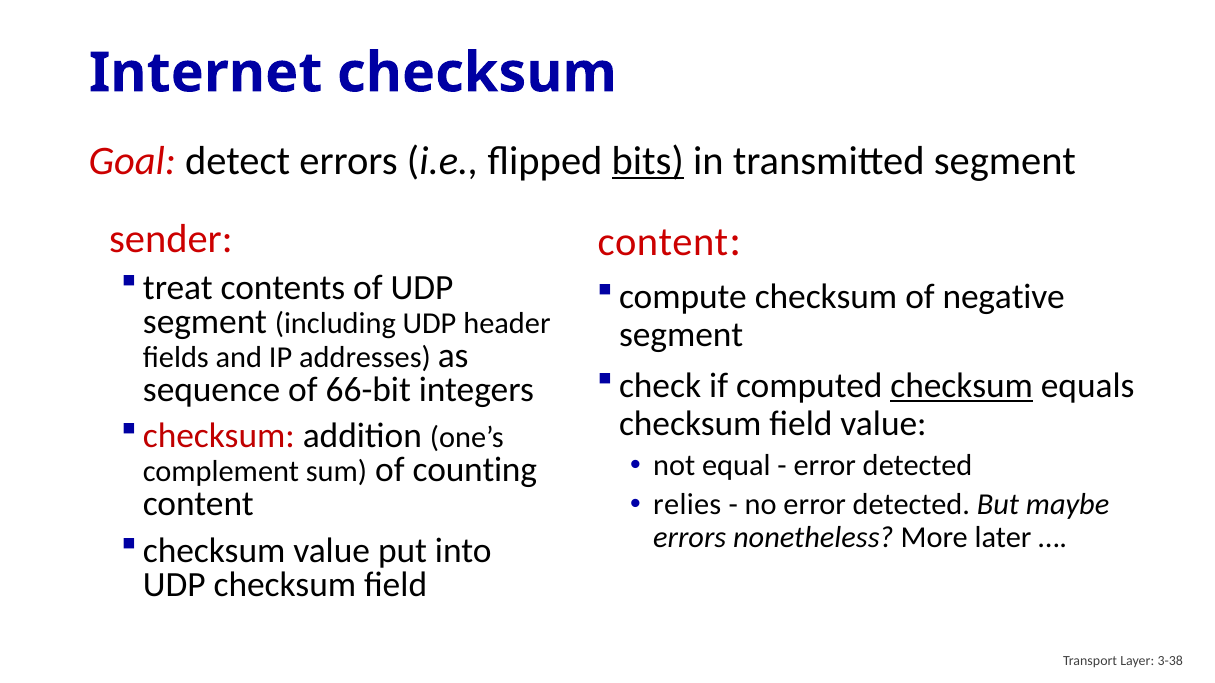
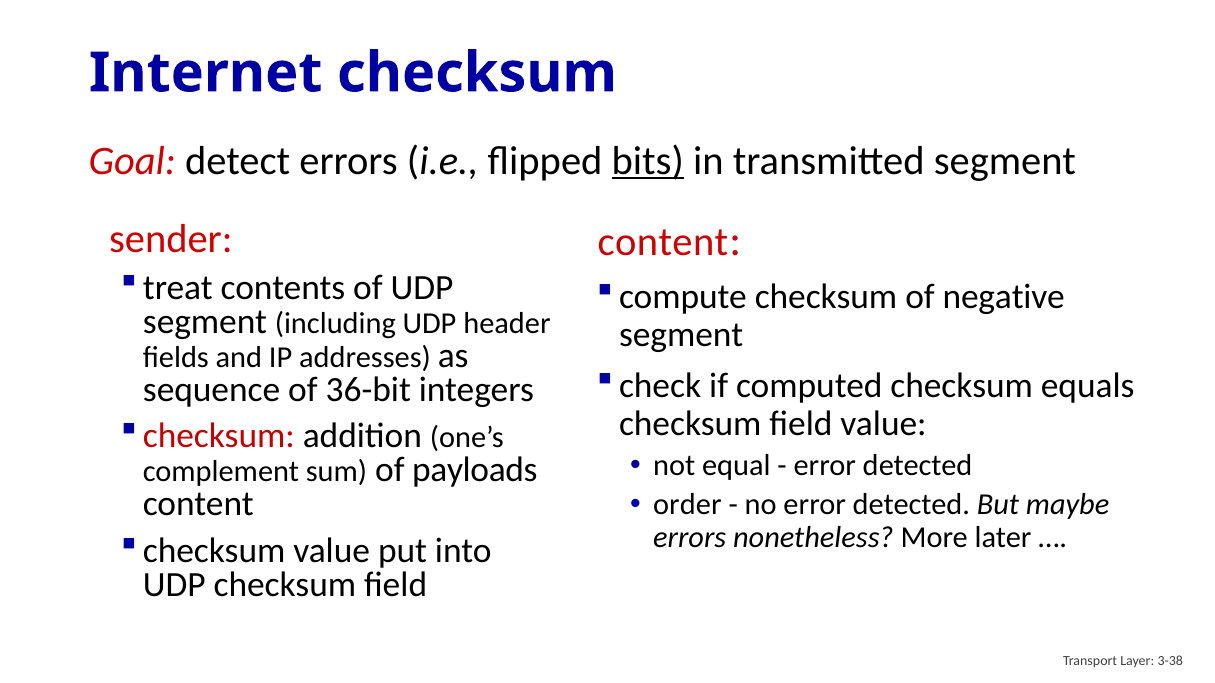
checksum underline: present -> none (962, 386)
66-bit: 66-bit -> 36-bit (368, 390)
counting: counting -> payloads (475, 470)
relies: relies -> order (687, 505)
